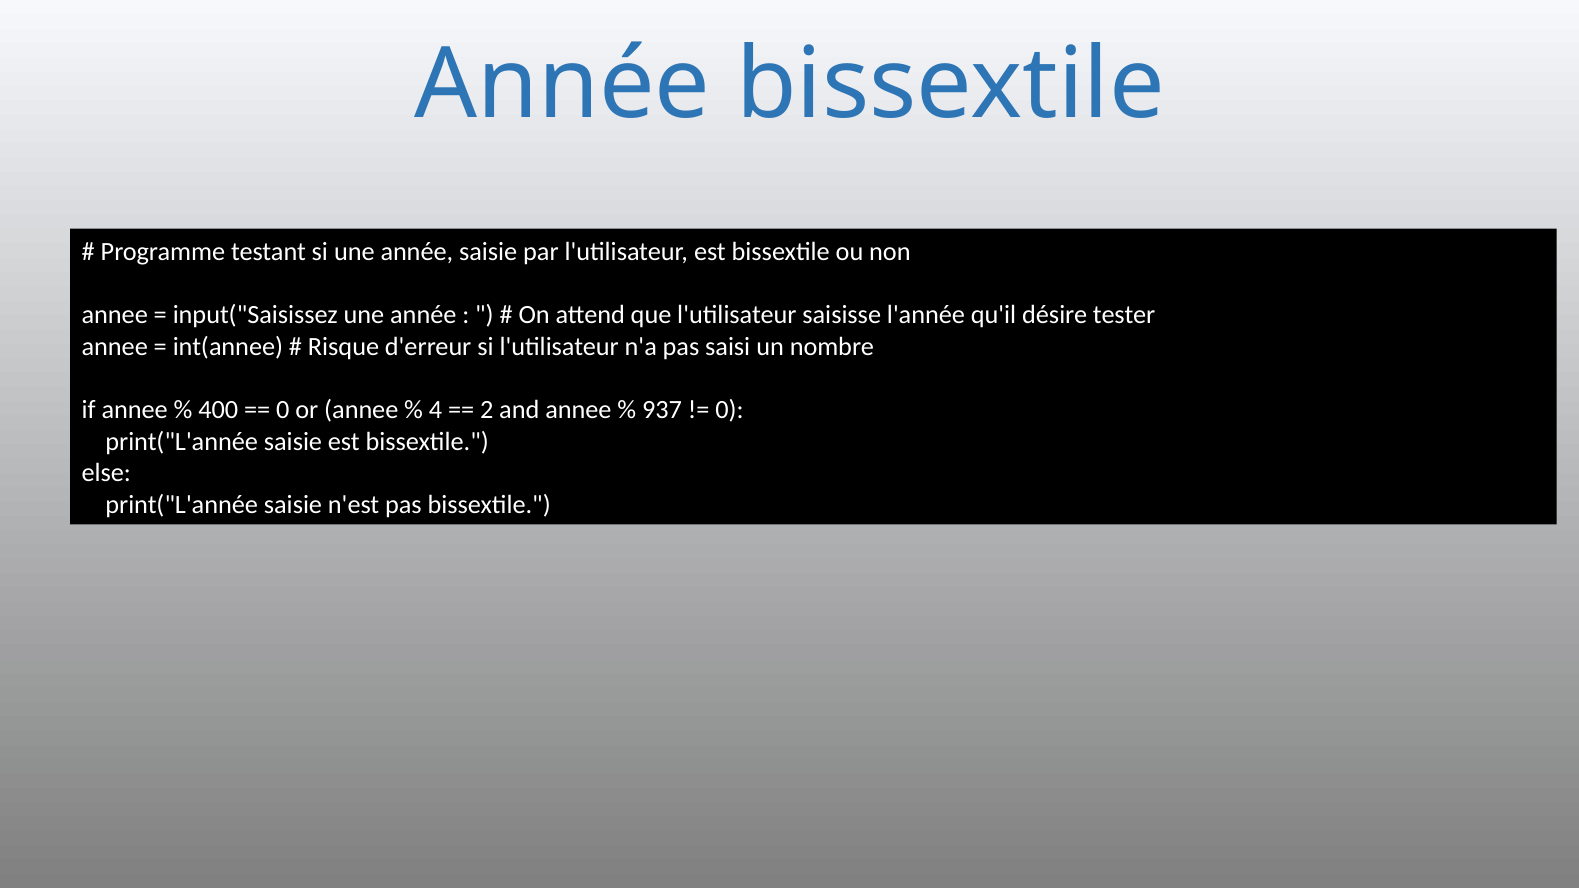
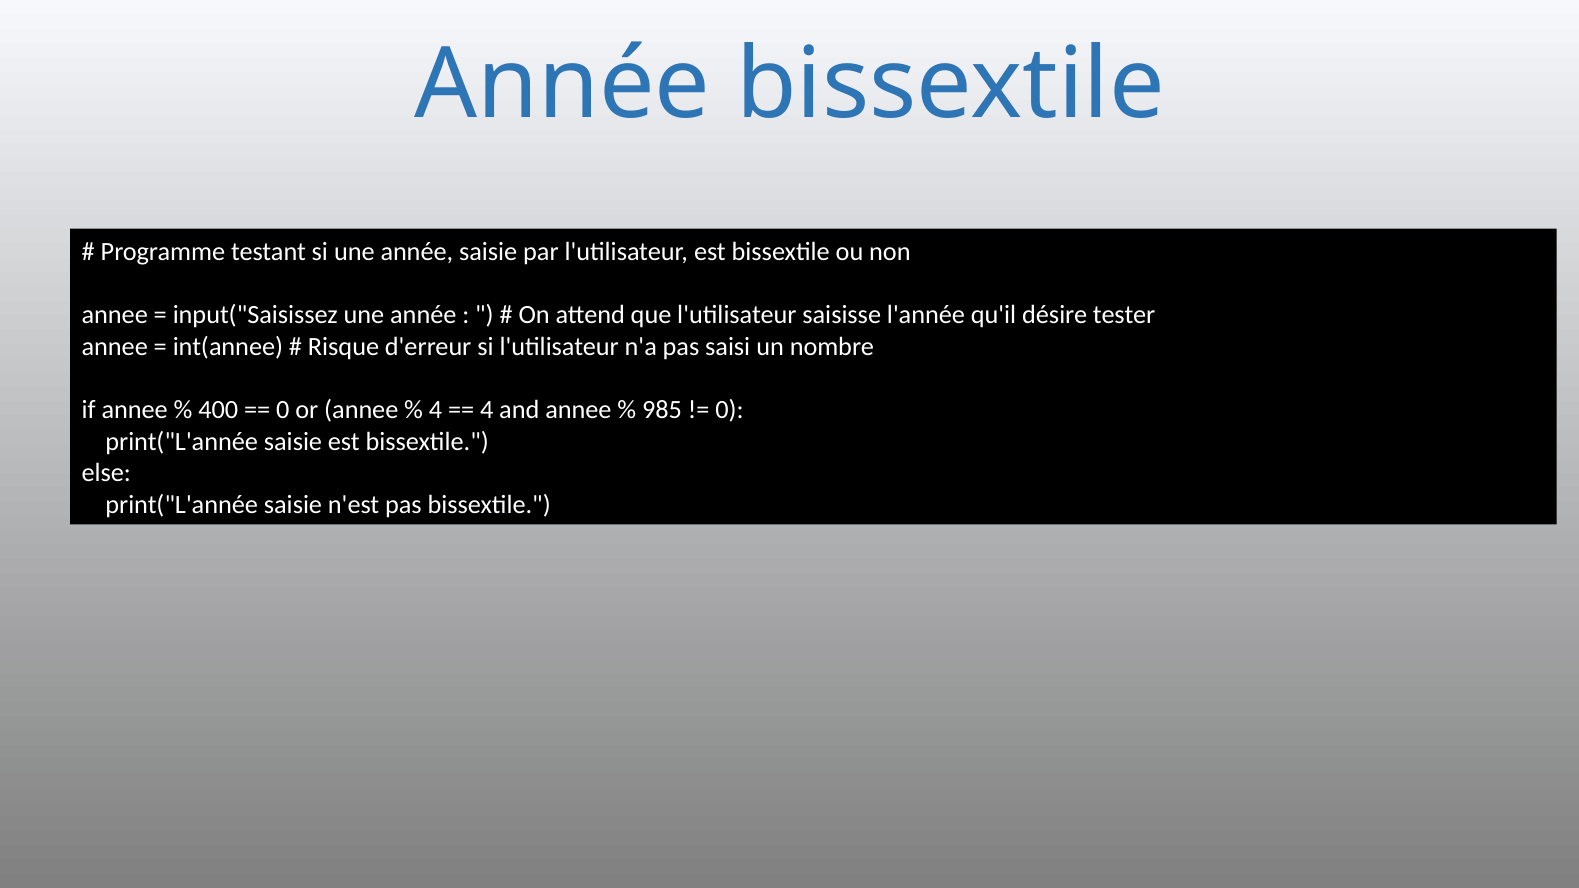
2: 2 -> 4 (487, 410)
937: 937 -> 985 (662, 410)
